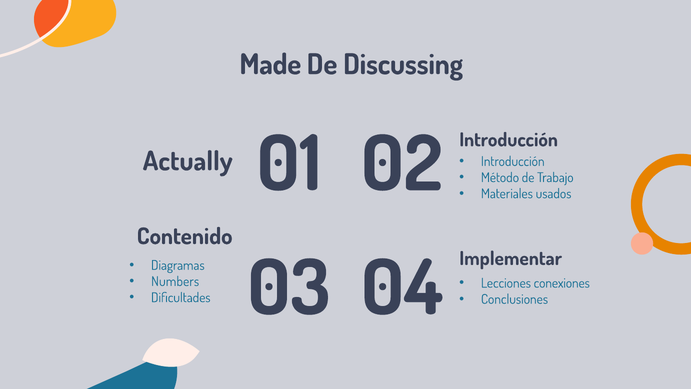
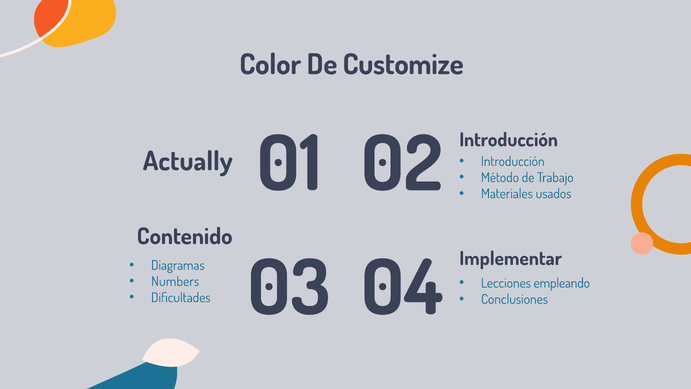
Made: Made -> Color (270, 65)
Discussing: Discussing -> Customize (403, 65)
conexiones: conexiones -> empleando (562, 283)
